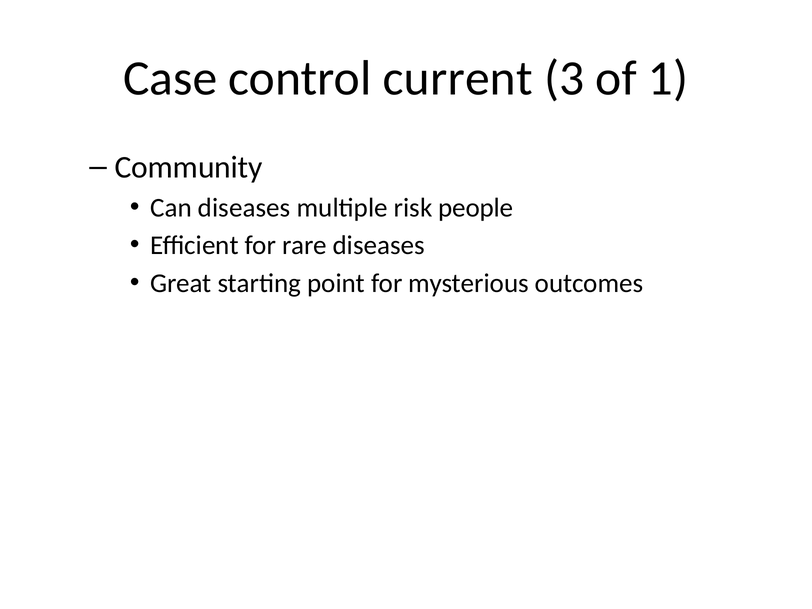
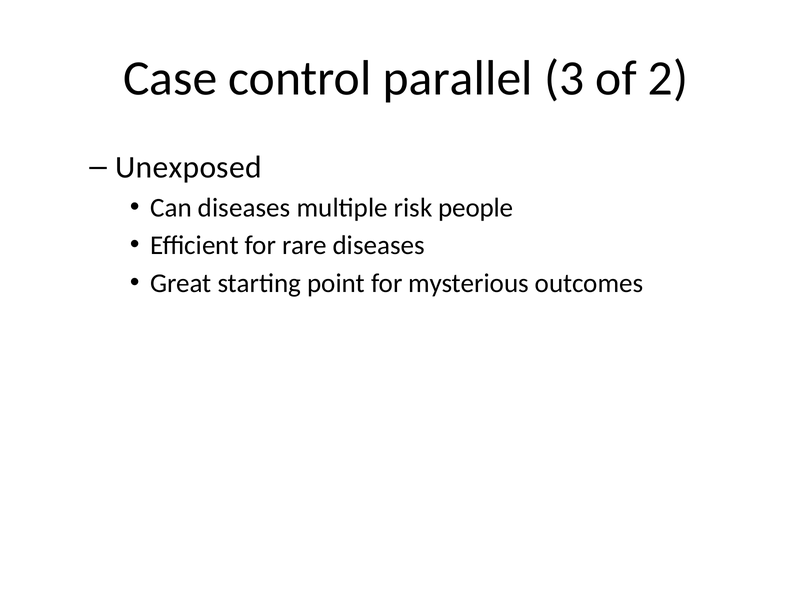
current: current -> parallel (458, 79)
1: 1 -> 2 (668, 79)
Community: Community -> Unexposed (188, 167)
